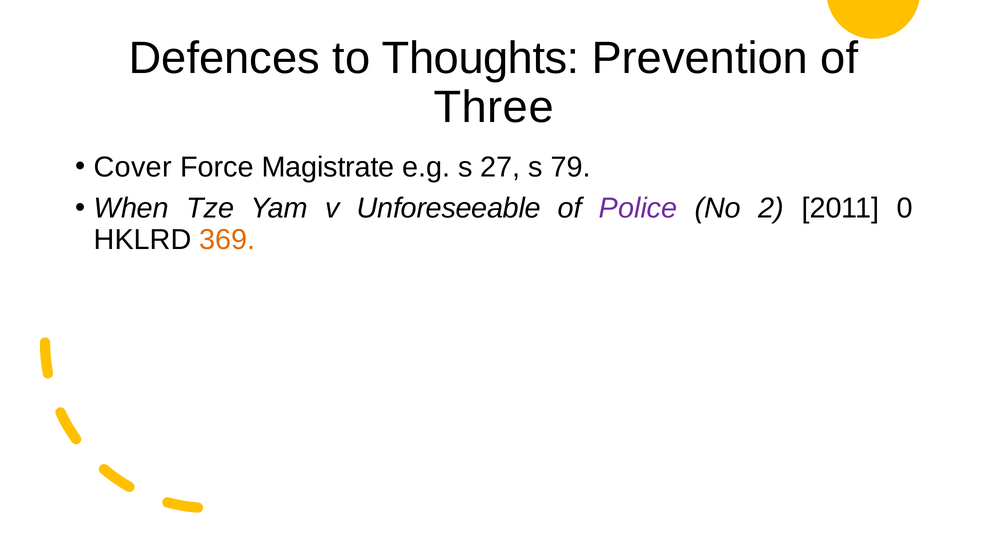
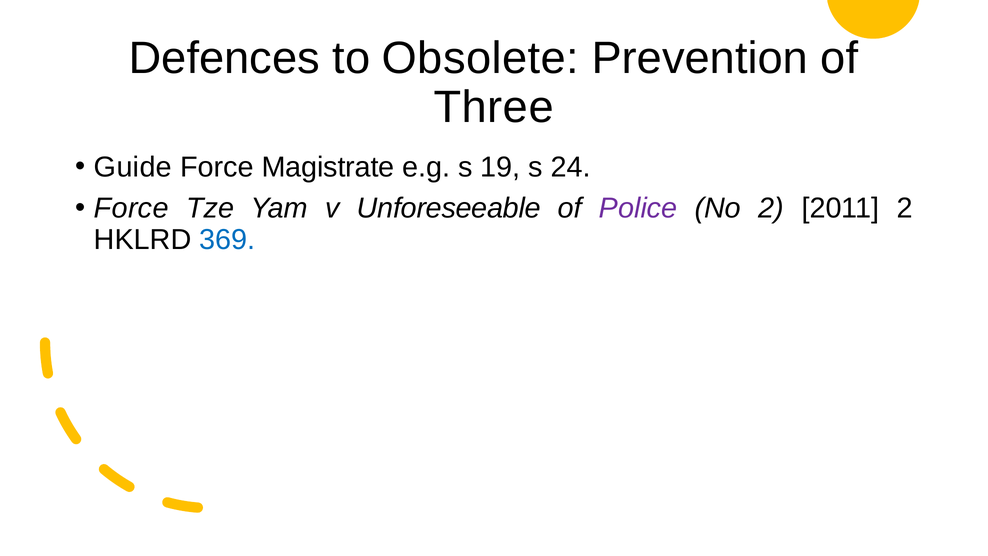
Thoughts: Thoughts -> Obsolete (480, 59)
Cover: Cover -> Guide (133, 167)
27: 27 -> 19 (500, 167)
79: 79 -> 24 (571, 167)
When: When -> Force (131, 208)
2011 0: 0 -> 2 (905, 208)
369 colour: orange -> blue (227, 239)
